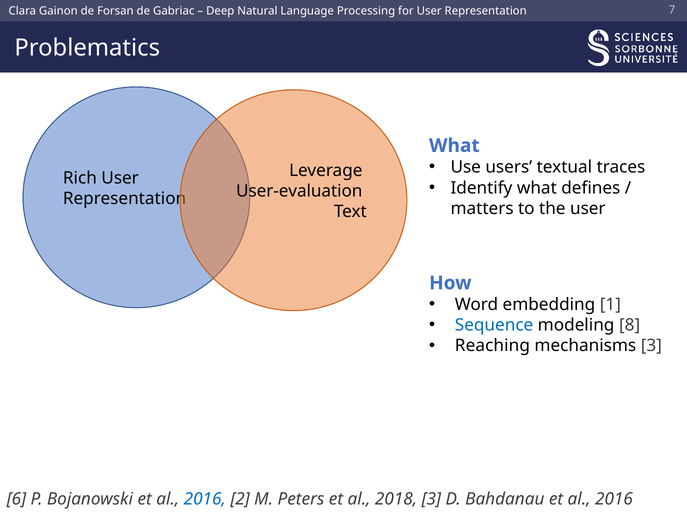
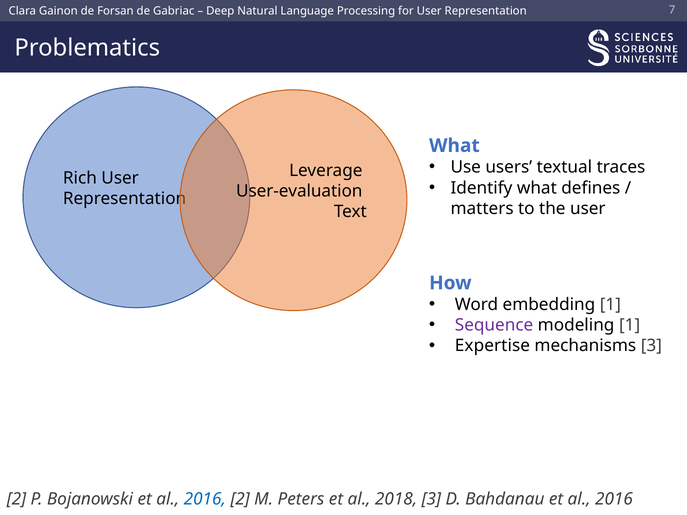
Sequence colour: blue -> purple (494, 325)
modeling 8: 8 -> 1 (630, 325)
Reaching: Reaching -> Expertise (492, 346)
6: 6 -> 2 (16, 499)
